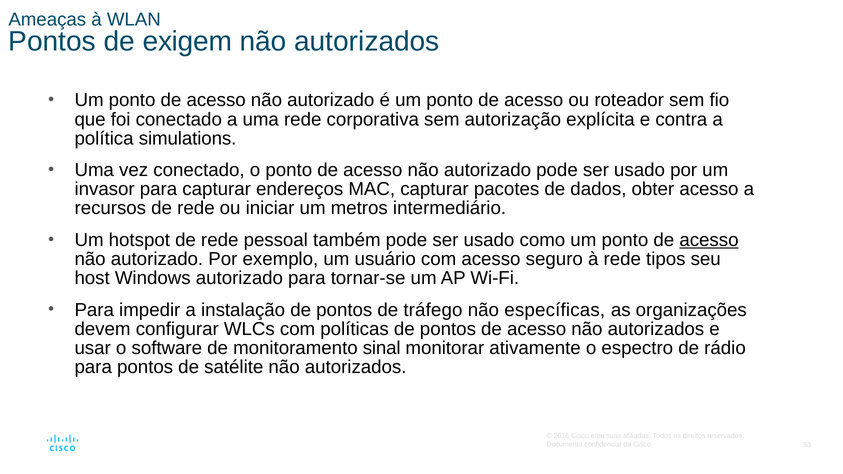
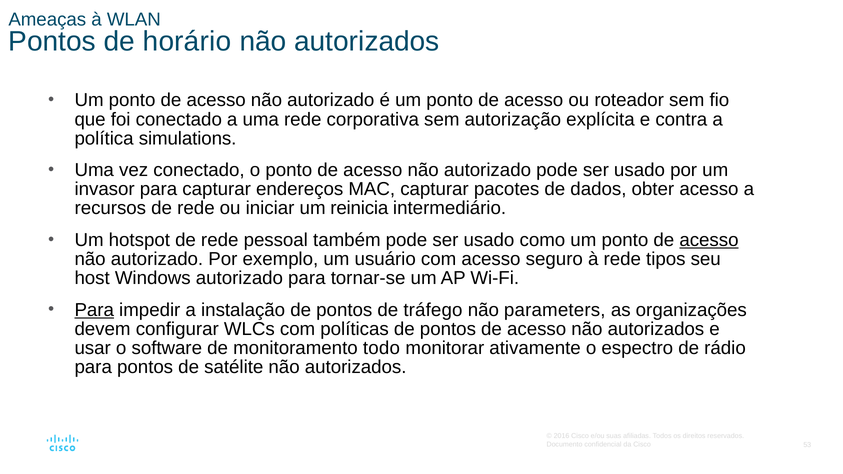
exigem: exigem -> horário (187, 42)
metros: metros -> reinicia (359, 208)
Para underline: none -> present (94, 310)
específicas: específicas -> parameters (555, 310)
sinal: sinal -> todo (381, 348)
